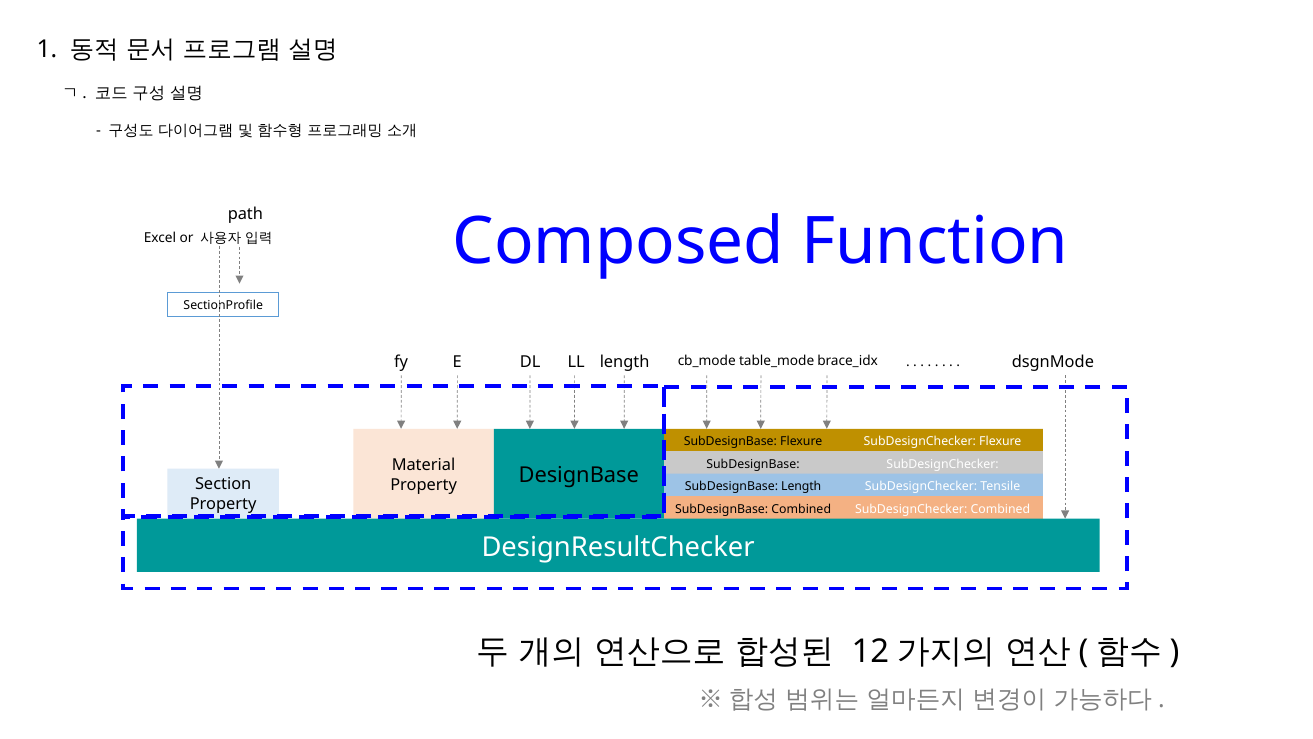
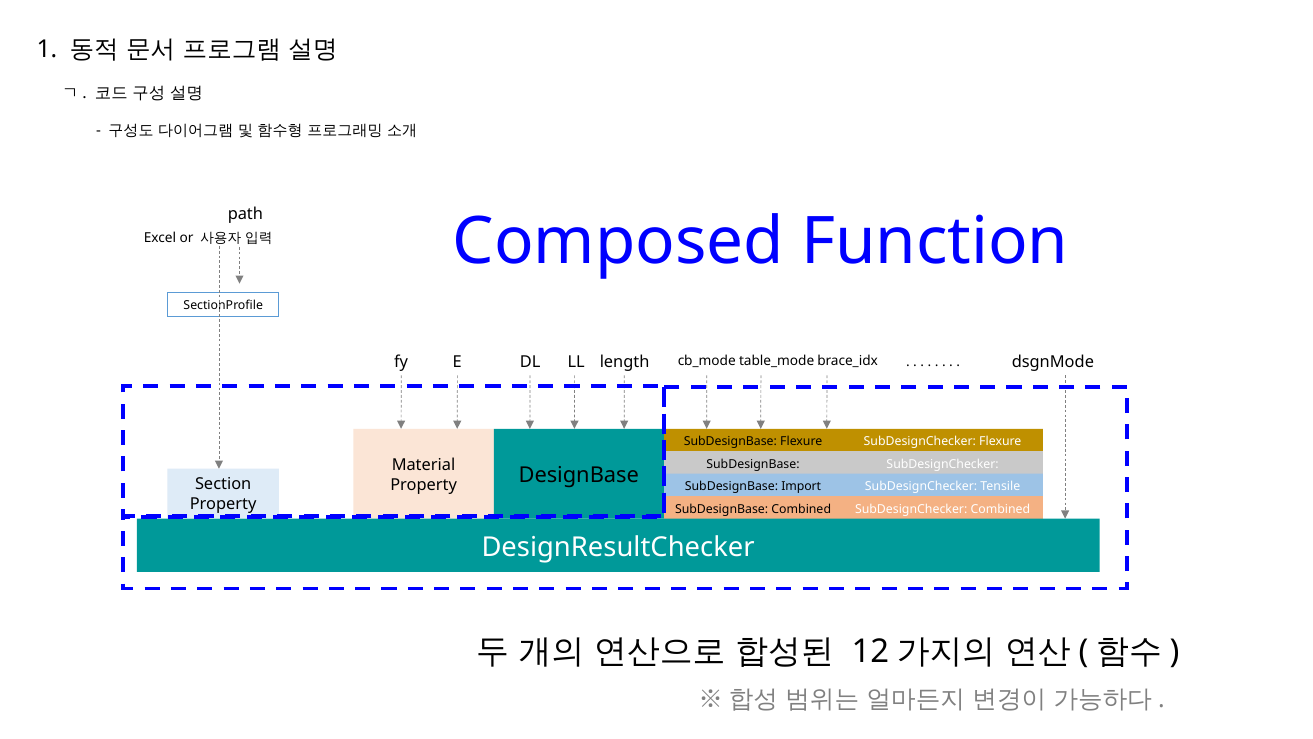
SubDesignBase Length: Length -> Import (801, 487)
